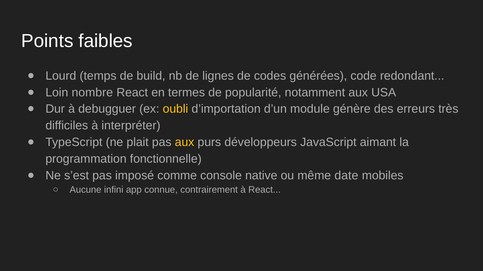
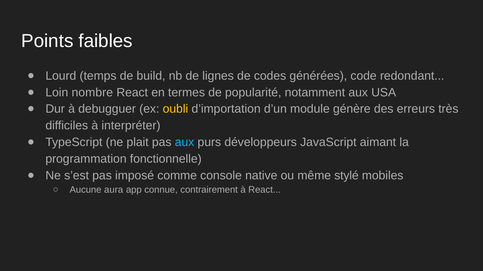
aux colour: yellow -> light blue (185, 143)
date: date -> stylé (346, 176)
infini: infini -> aura (114, 190)
